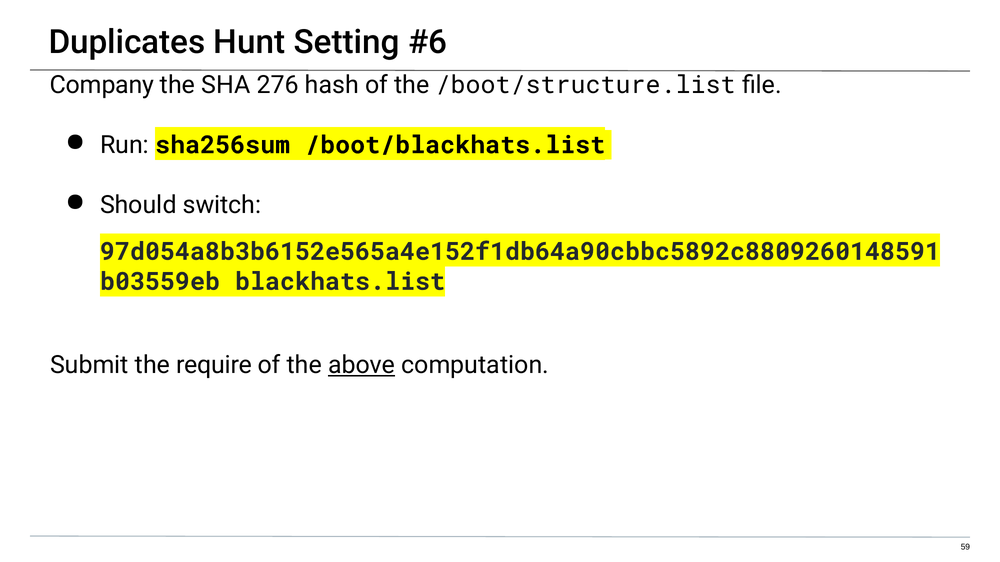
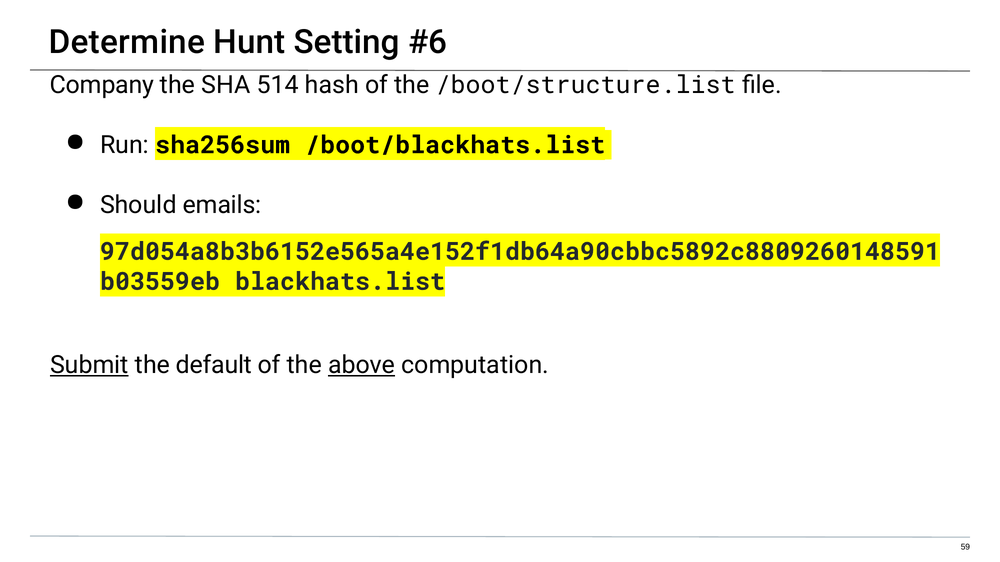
Duplicates: Duplicates -> Determine (127, 42)
276: 276 -> 514 (278, 85)
switch: switch -> emails (222, 205)
Submit underline: none -> present (89, 365)
require: require -> default (214, 365)
